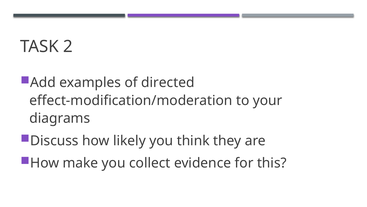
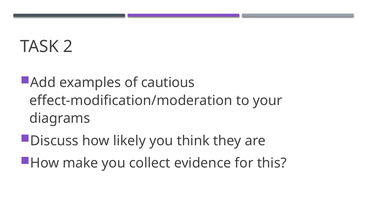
directed: directed -> cautious (168, 82)
